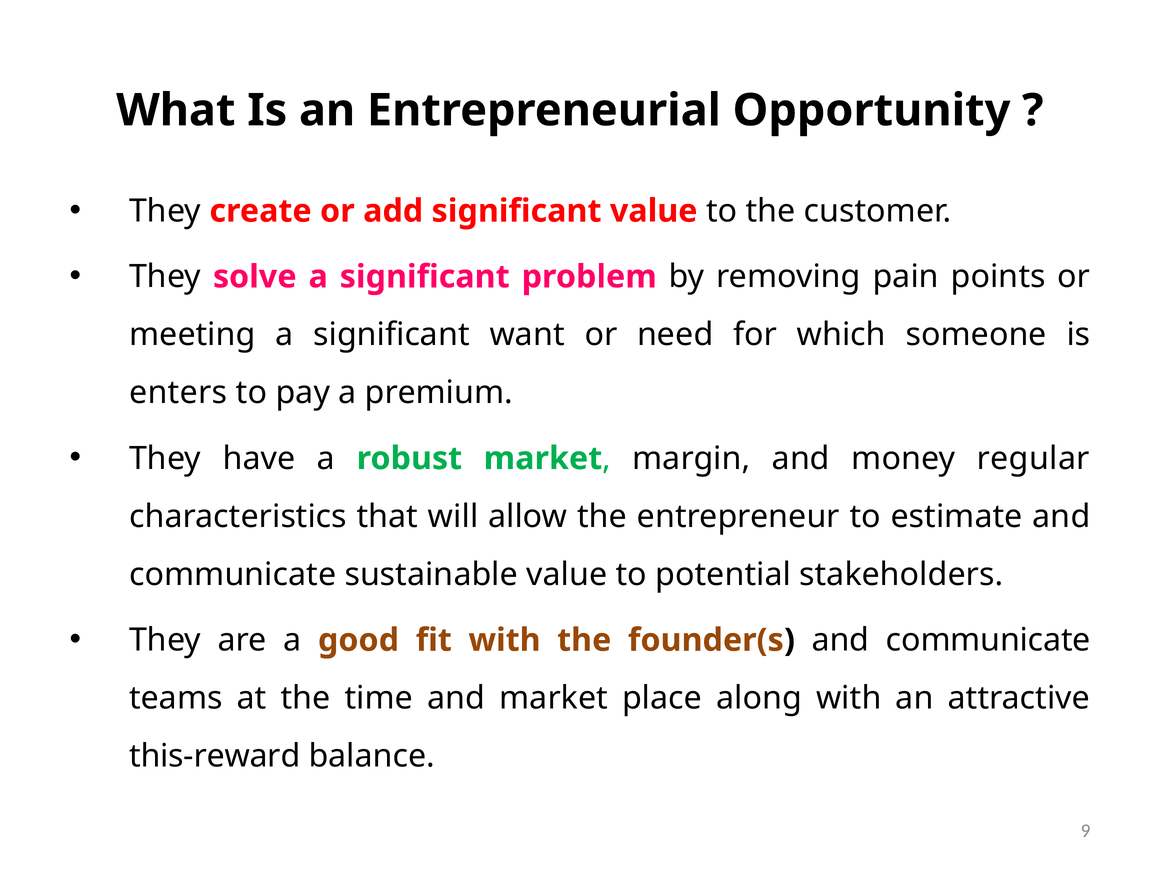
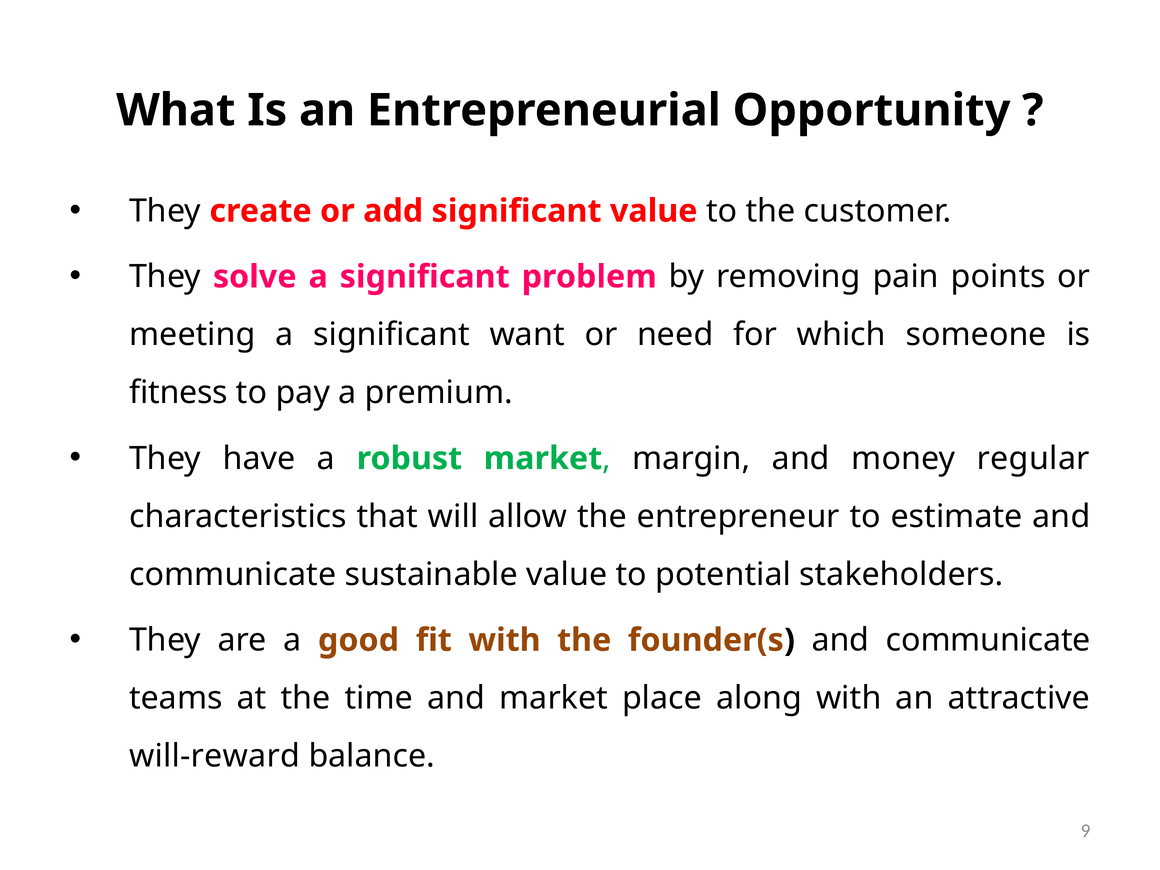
enters: enters -> fitness (179, 393)
this-reward: this-reward -> will-reward (215, 756)
